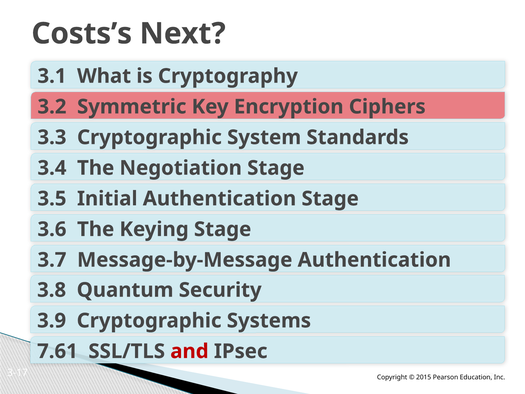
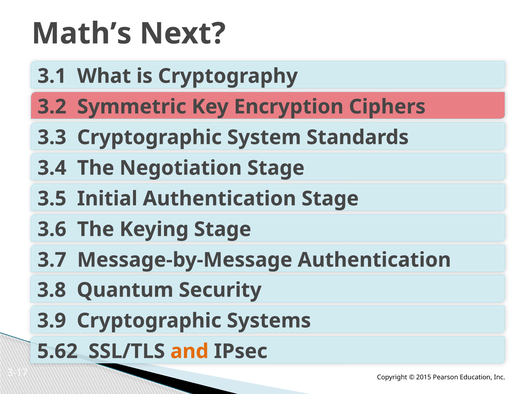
Costs’s: Costs’s -> Math’s (82, 34)
7.61: 7.61 -> 5.62 (57, 351)
and colour: red -> orange (189, 351)
